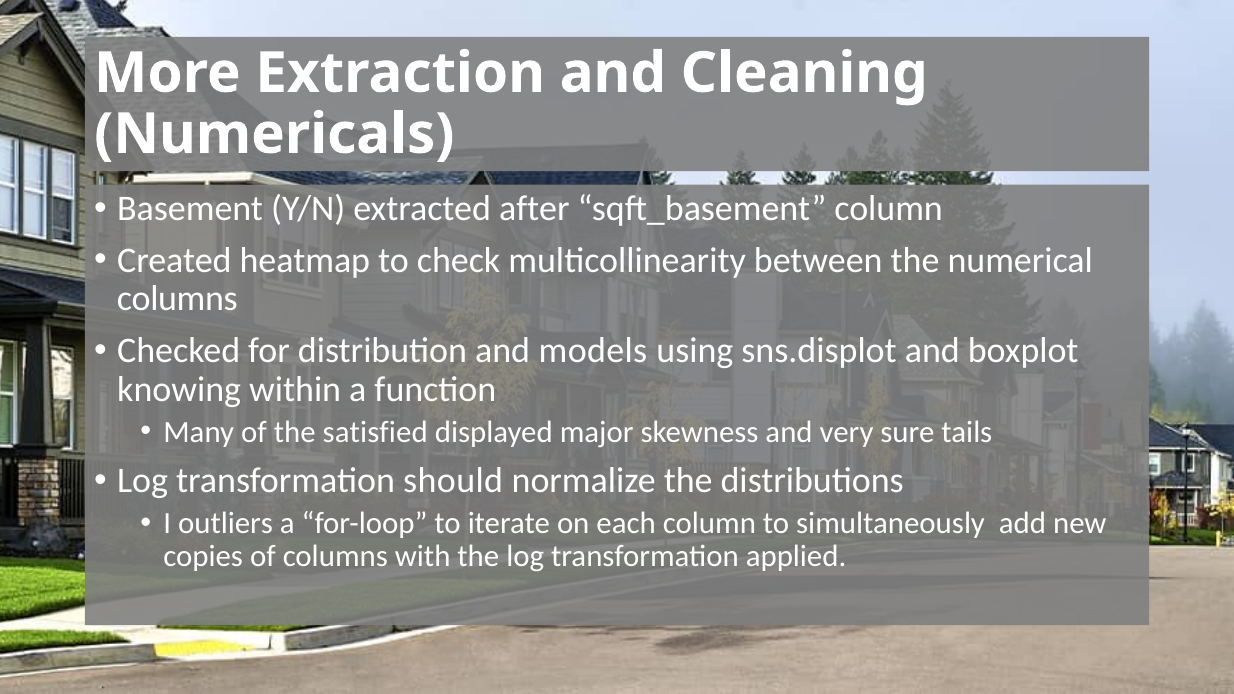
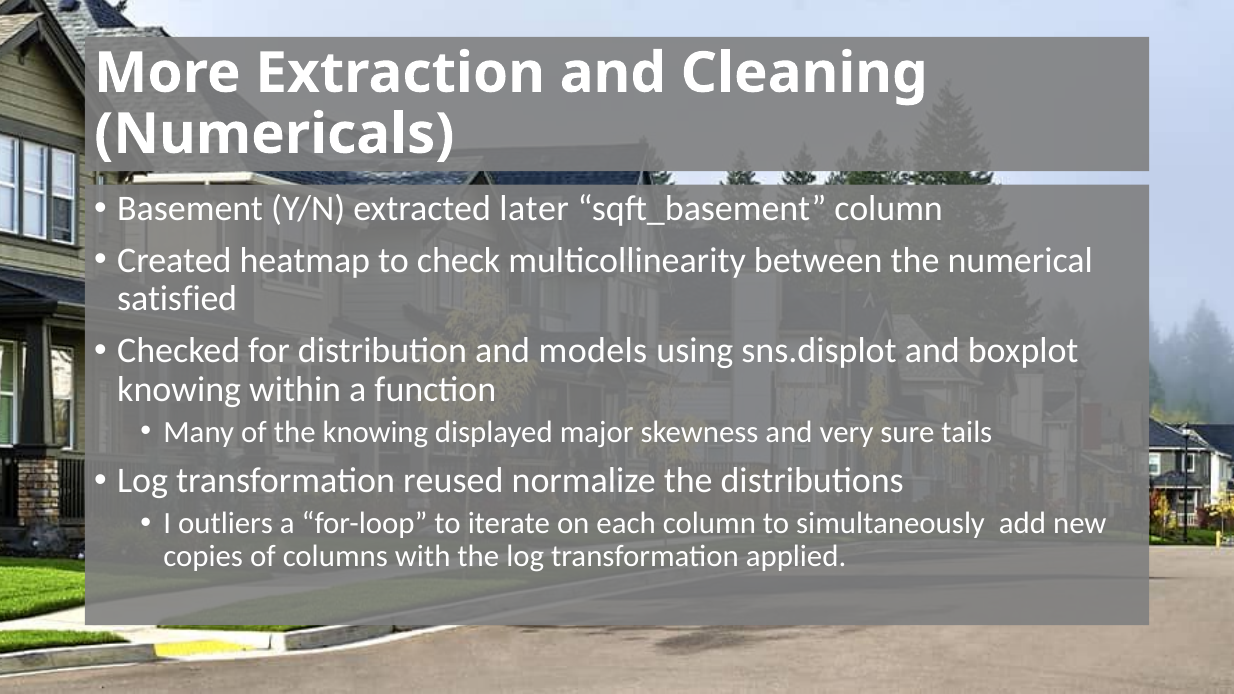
after: after -> later (534, 209)
columns: columns -> satisfied (177, 299)
the satisfied: satisfied -> knowing (375, 432)
should: should -> reused (453, 481)
